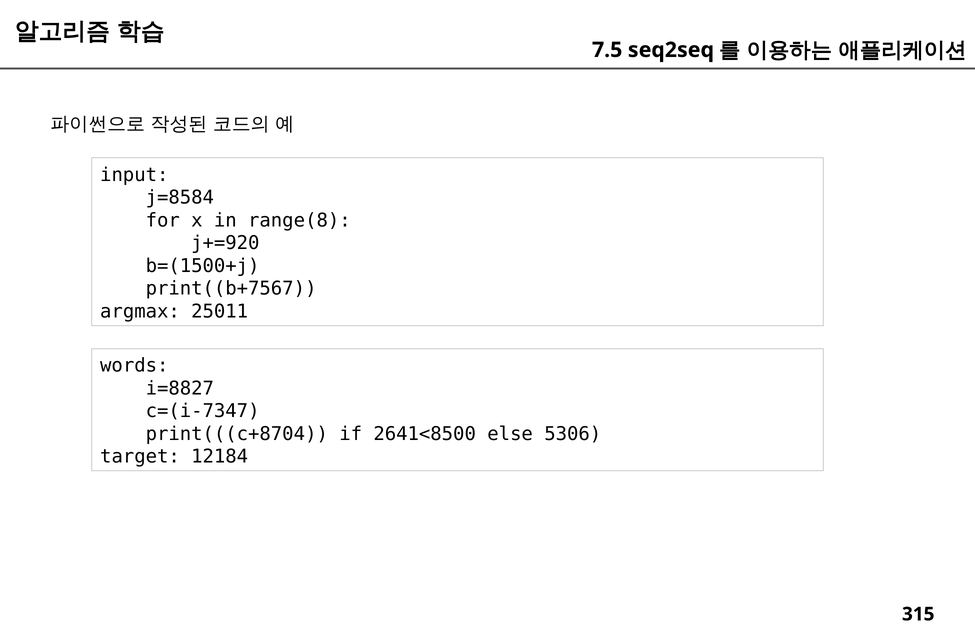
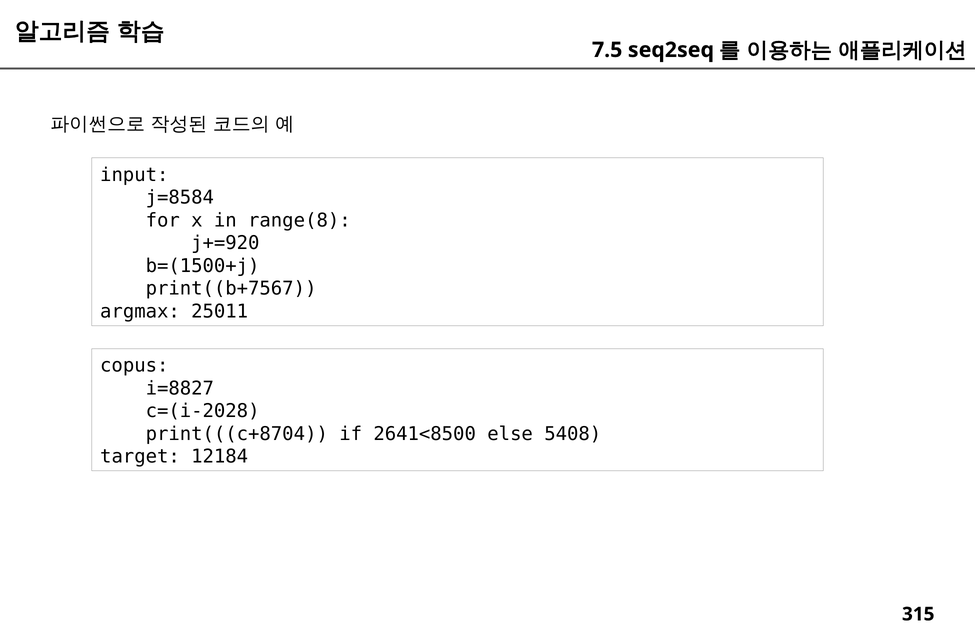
words: words -> copus (134, 366)
c=(i-7347: c=(i-7347 -> c=(i-2028 (203, 411)
5306: 5306 -> 5408 (573, 434)
